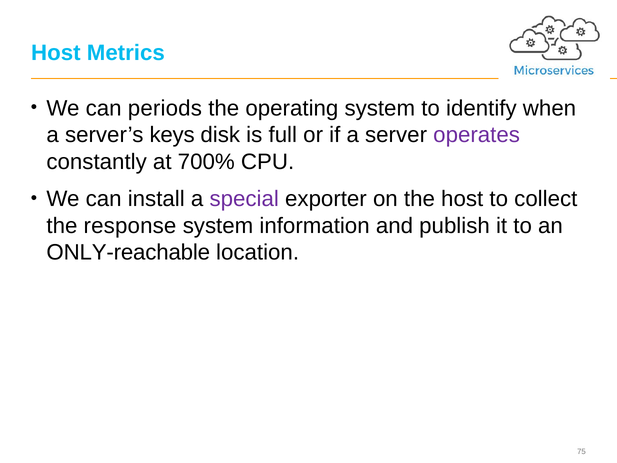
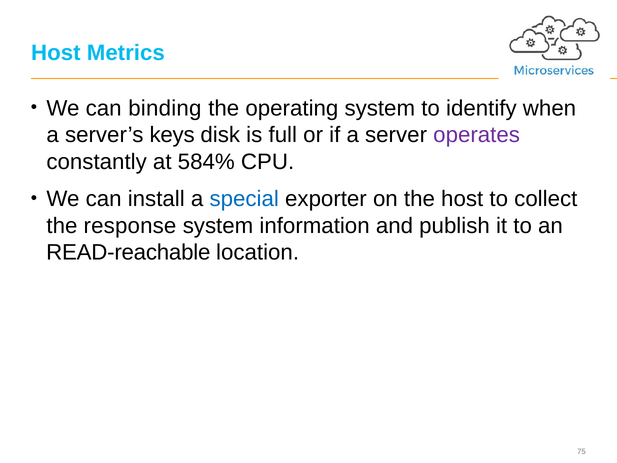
periods: periods -> binding (165, 108)
700%: 700% -> 584% (206, 162)
special colour: purple -> blue (244, 199)
ONLY-reachable: ONLY-reachable -> READ-reachable (128, 252)
